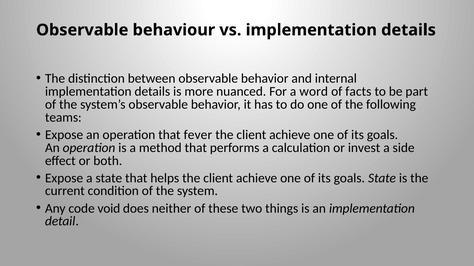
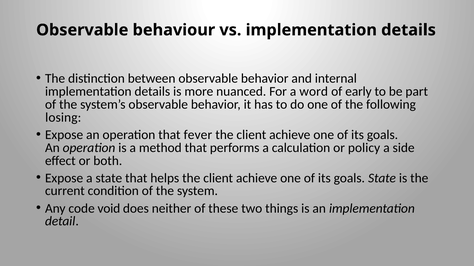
facts: facts -> early (358, 92)
teams: teams -> losing (63, 118)
invest: invest -> policy (364, 148)
